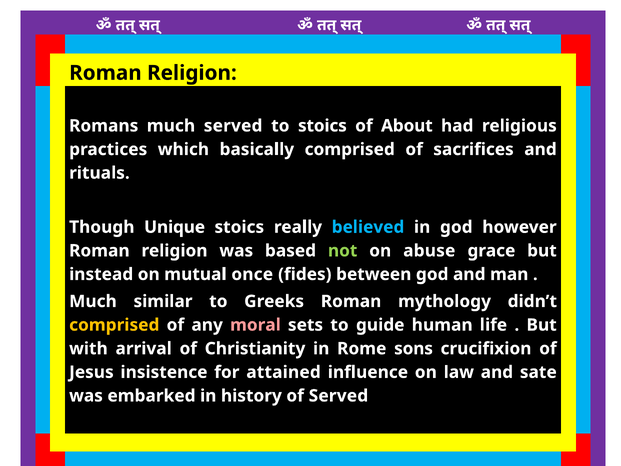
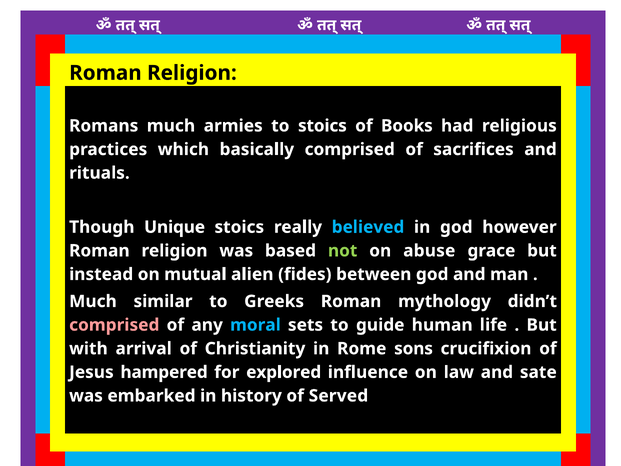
much served: served -> armies (233, 126)
About: About -> Books (407, 126)
once: once -> alien (252, 274)
comprised colour: yellow -> pink (114, 325)
moral colour: pink -> light blue (255, 325)
insistence: insistence -> hampered (164, 372)
attained: attained -> explored (284, 372)
